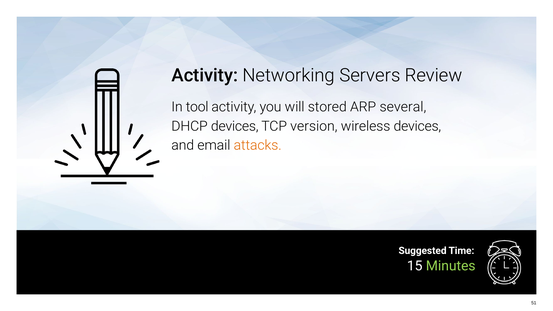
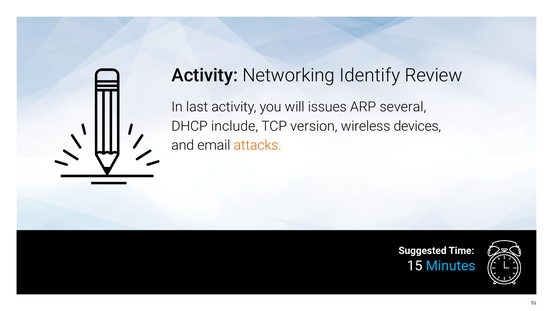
Servers: Servers -> Identify (370, 75)
tool: tool -> last (197, 107)
stored: stored -> issues (327, 107)
DHCP devices: devices -> include (235, 126)
Minutes colour: light green -> light blue (451, 266)
